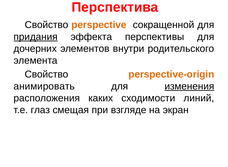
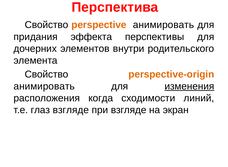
perspective сокращенной: сокращенной -> анимировать (164, 25)
придания underline: present -> none (36, 37)
каких: каких -> когда (101, 98)
глаз смещая: смещая -> взгляде (71, 110)
